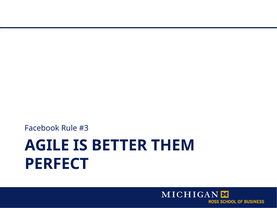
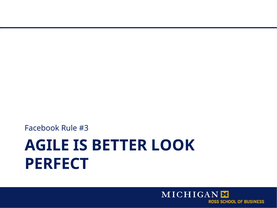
THEM: THEM -> LOOK (173, 145)
